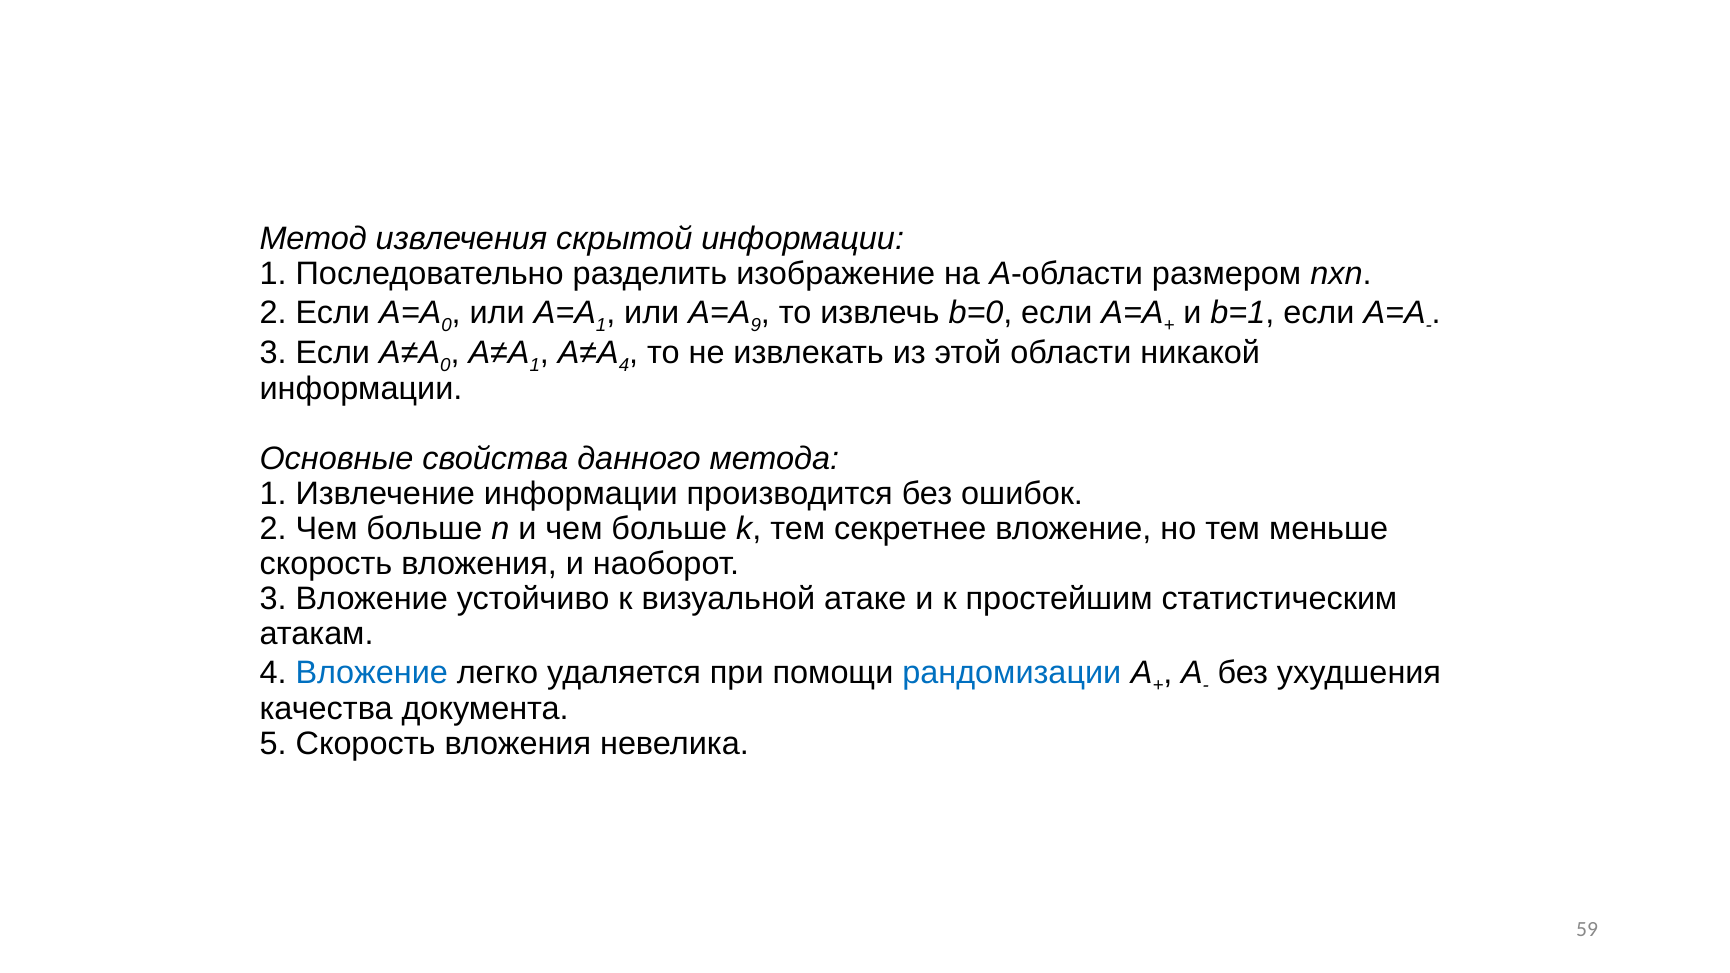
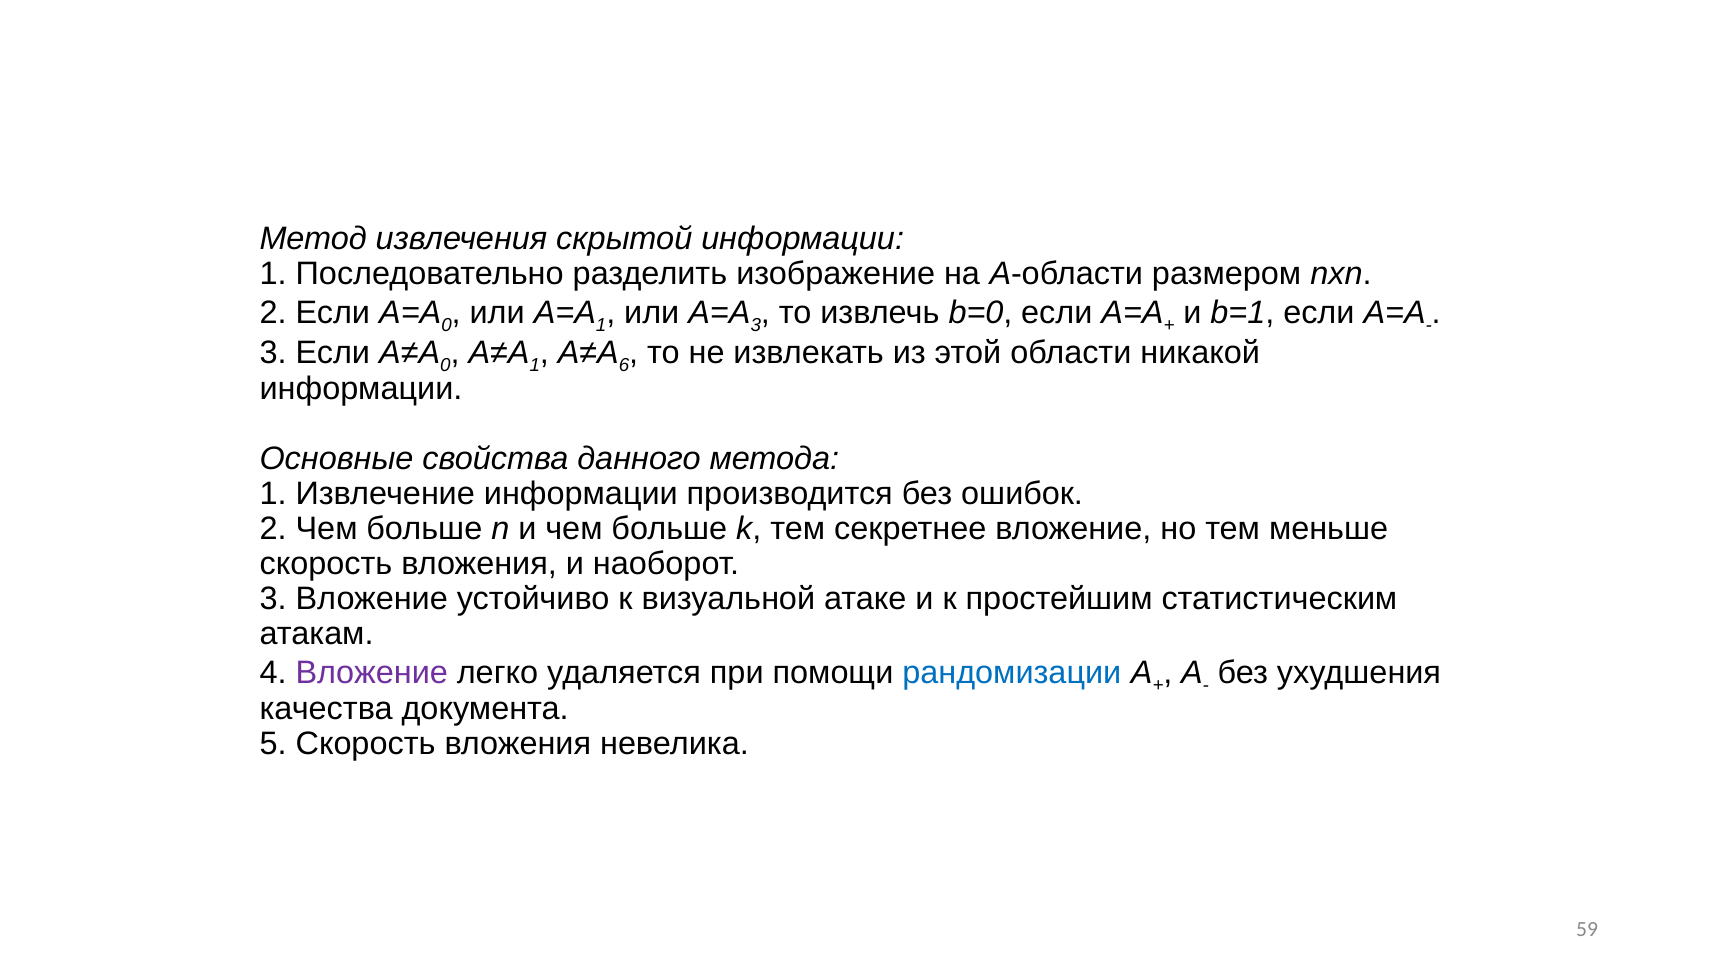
9: 9 -> 3 (756, 325)
4: 4 -> 6 (624, 365)
Вложение colour: blue -> purple (372, 673)
